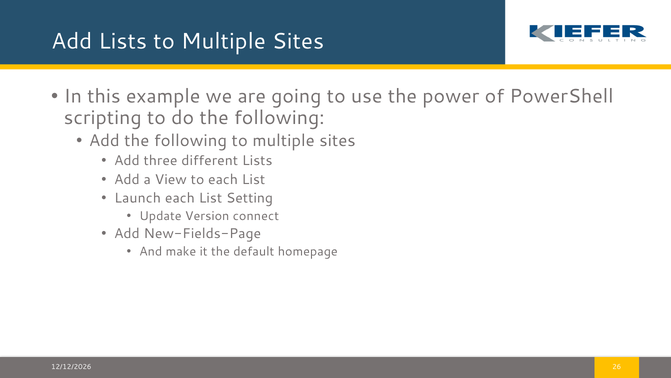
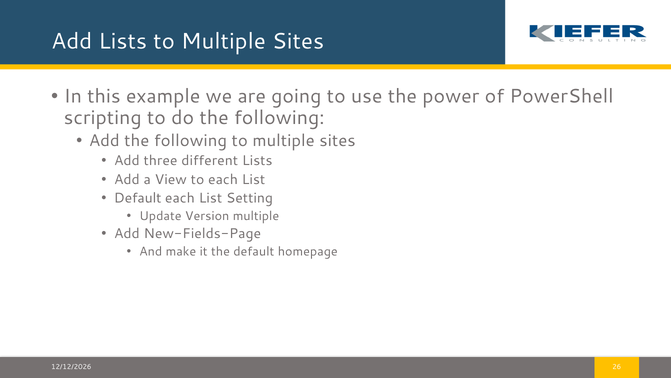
Launch: Launch -> Default (138, 198)
Version connect: connect -> multiple (256, 216)
